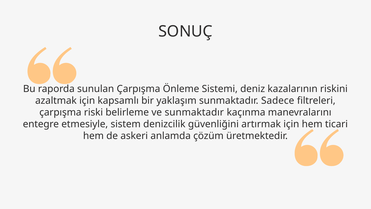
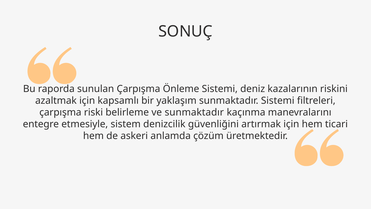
sunmaktadır Sadece: Sadece -> Sistemi (278, 100)
